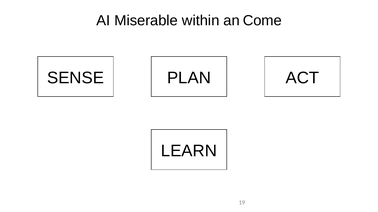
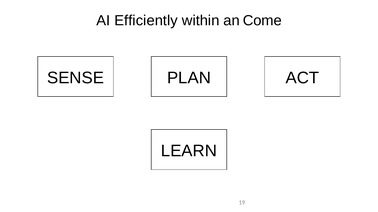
Miserable: Miserable -> Efficiently (146, 21)
